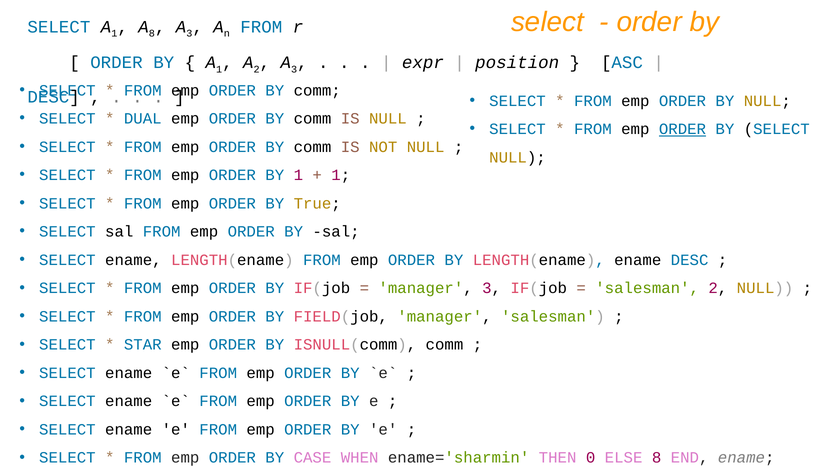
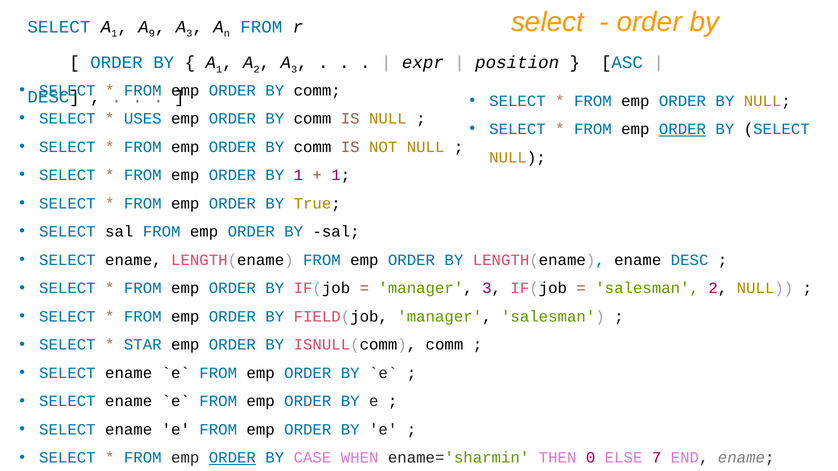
8: 8 -> 9 (152, 34)
DUAL: DUAL -> USES (143, 119)
ORDER underline: none -> present (232, 458)
ELSE 8: 8 -> 7 (657, 458)
